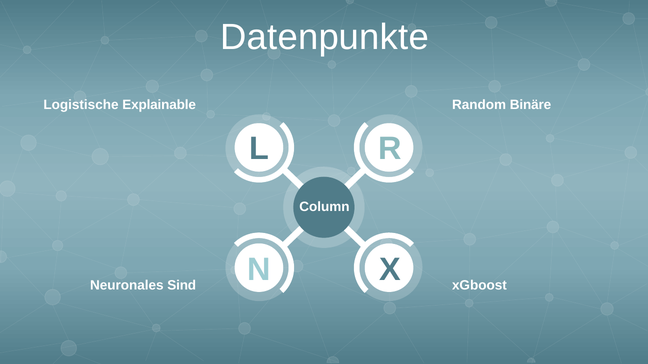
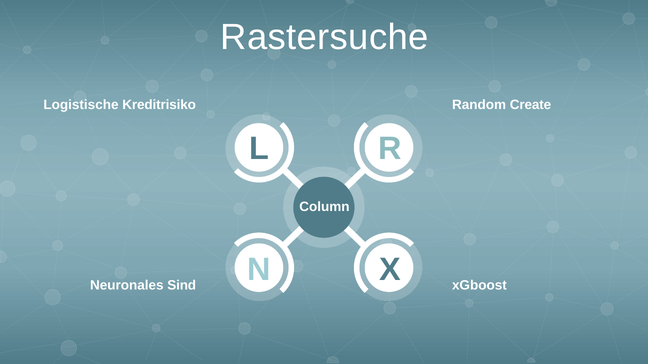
Datenpunkte: Datenpunkte -> Rastersuche (325, 37)
Explainable: Explainable -> Kreditrisiko (159, 105)
Binäre: Binäre -> Create (531, 105)
